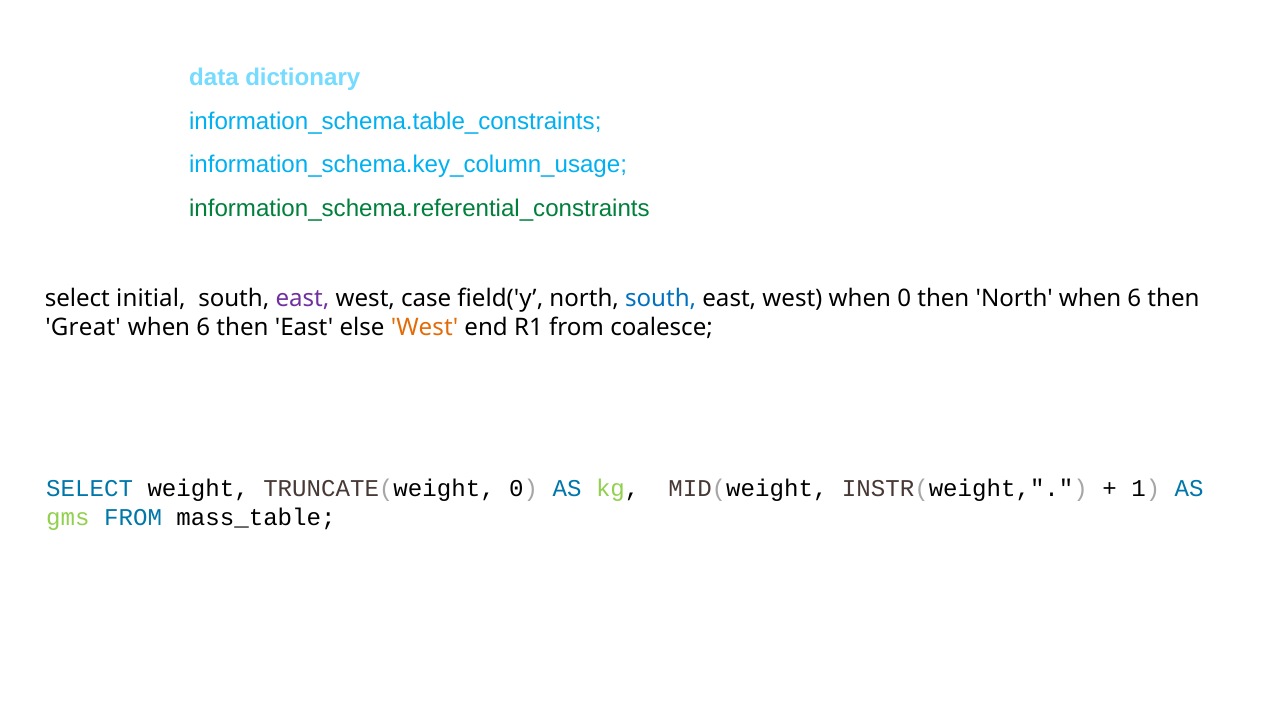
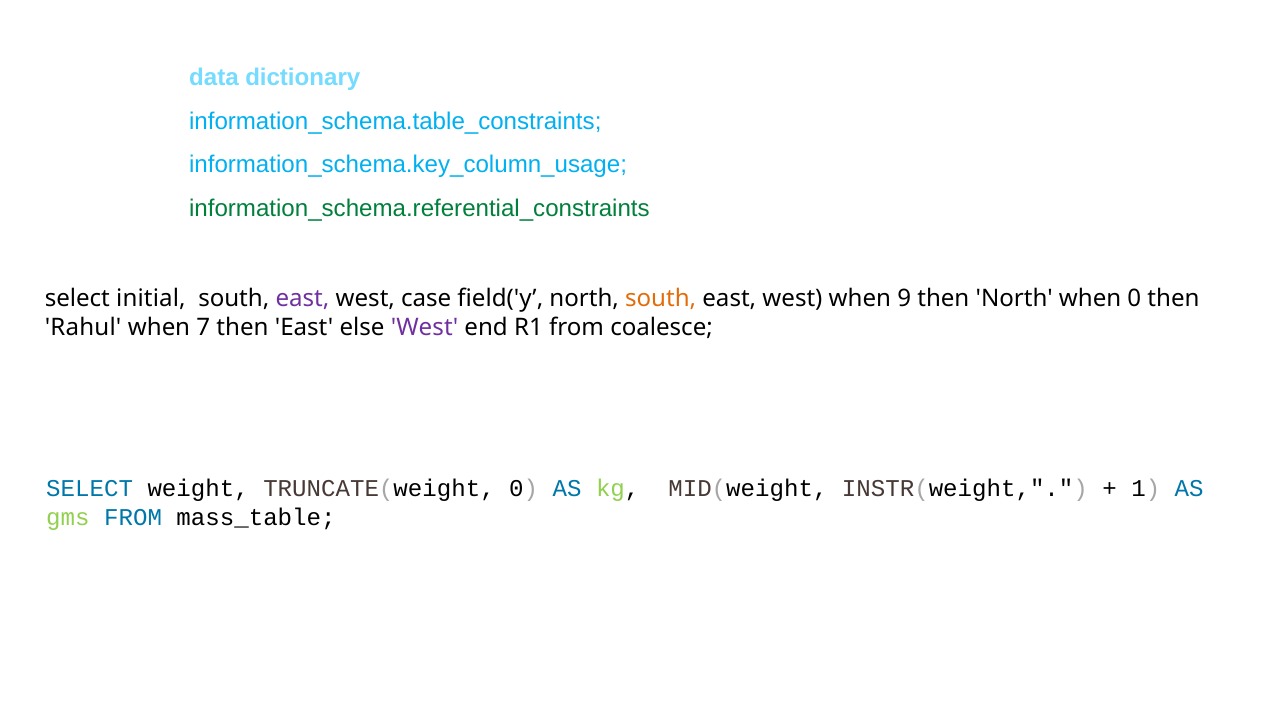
south colour: blue -> orange (661, 299)
when 0: 0 -> 9 (904, 299)
North when 6: 6 -> 0 (1134, 299)
Great: Great -> Rahul (83, 328)
6: 6 -> 7 (203, 328)
West colour: orange -> purple (424, 328)
